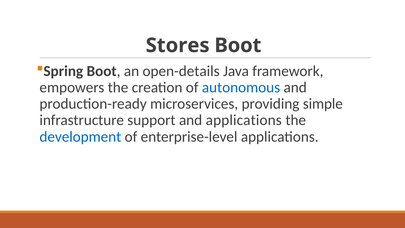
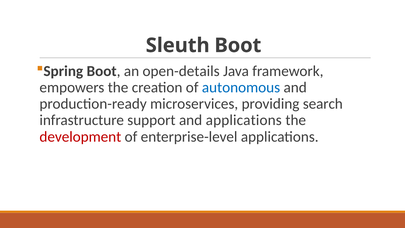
Stores: Stores -> Sleuth (178, 45)
simple: simple -> search (323, 104)
development colour: blue -> red (80, 137)
